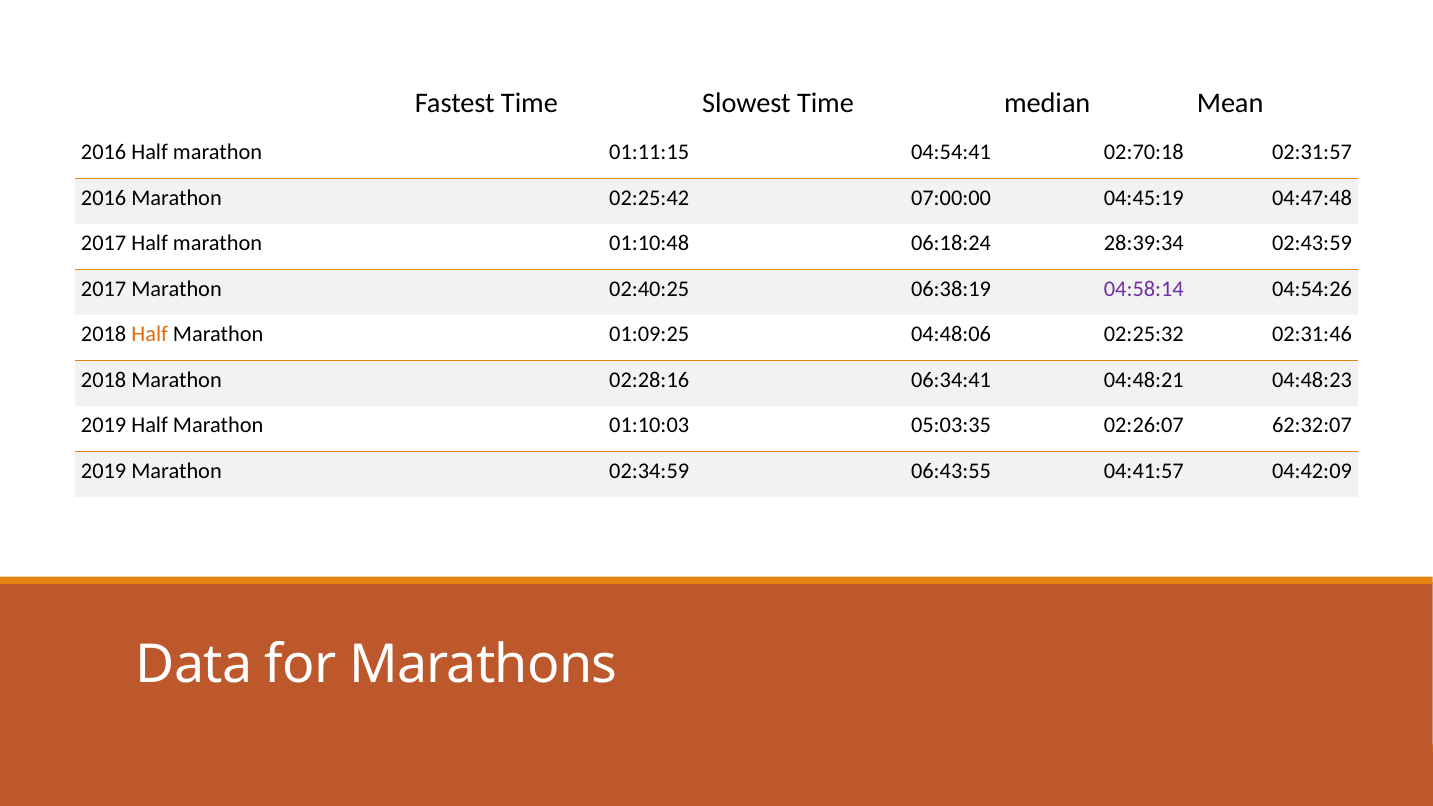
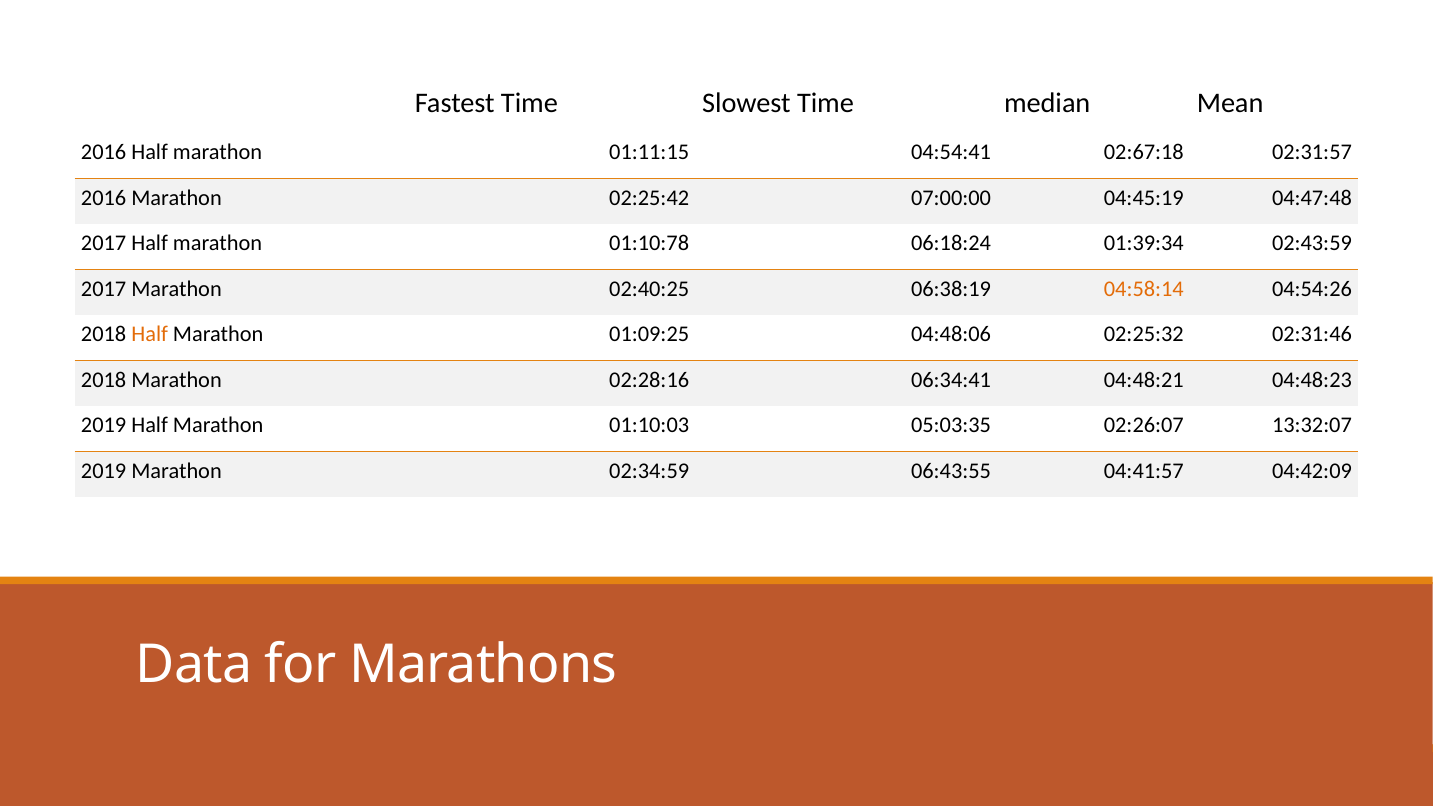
02:70:18: 02:70:18 -> 02:67:18 (1144, 152)
01:10:48: 01:10:48 -> 01:10:78 (649, 243)
28:39:34: 28:39:34 -> 01:39:34 (1144, 243)
04:58:14 colour: purple -> orange (1144, 289)
62:32:07: 62:32:07 -> 13:32:07 (1312, 425)
